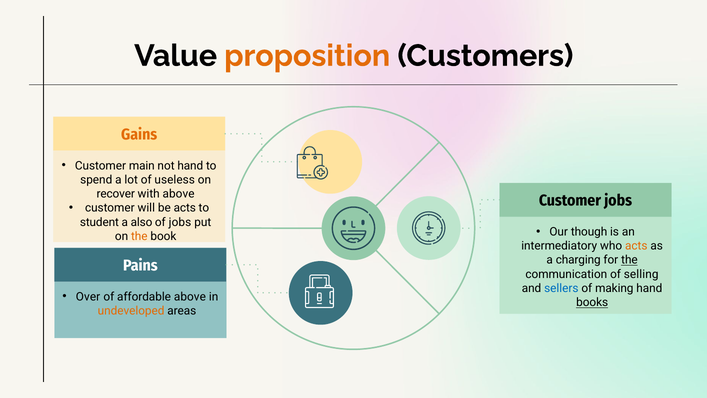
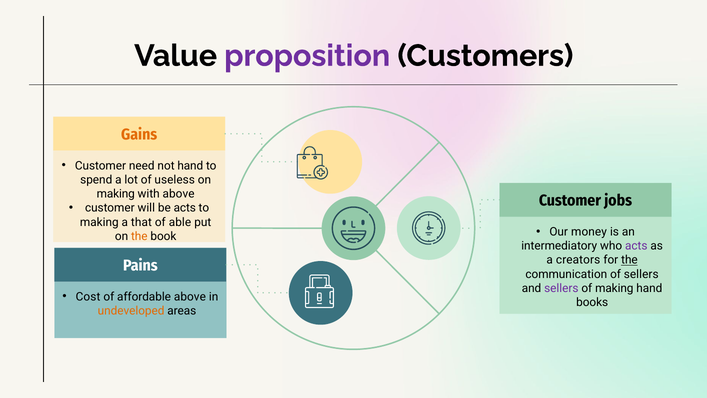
proposition colour: orange -> purple (307, 56)
main: main -> need (142, 165)
recover: recover -> making (116, 194)
student: student -> making (99, 222)
also: also -> that (141, 222)
of jobs: jobs -> able (180, 222)
though: though -> money (589, 232)
acts colour: orange -> purple (636, 246)
charging: charging -> creators (578, 260)
of selling: selling -> sellers (641, 274)
sellers colour: blue -> purple (561, 288)
Over: Over -> Cost (88, 296)
books underline: present -> none (592, 302)
